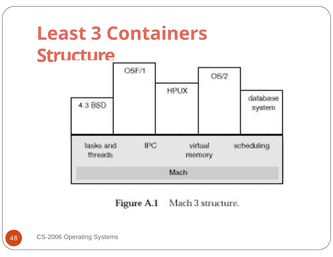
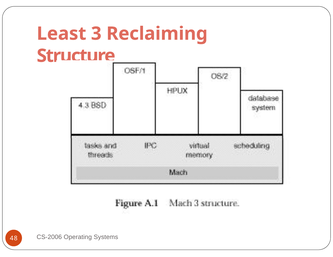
Containers: Containers -> Reclaiming (157, 34)
